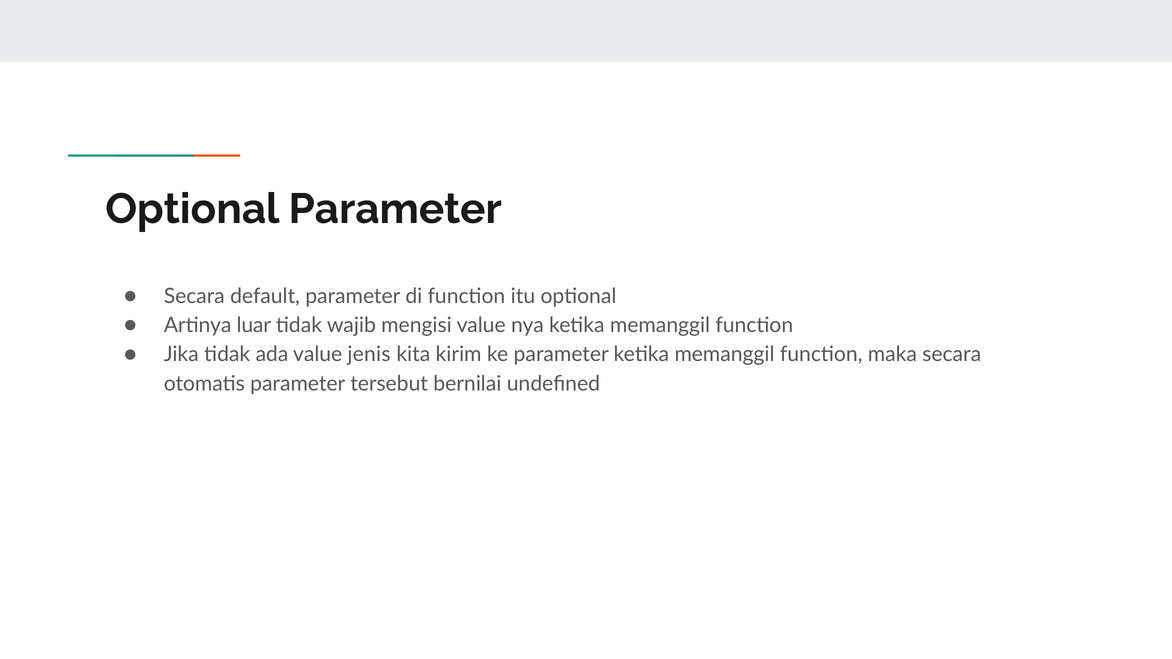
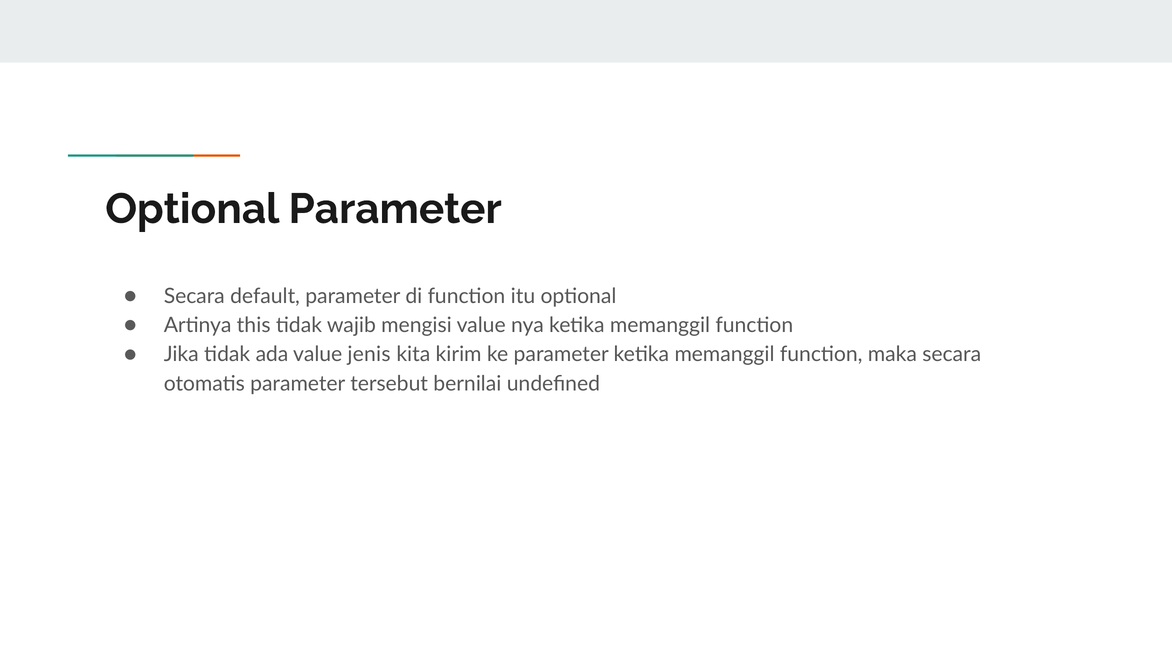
luar: luar -> this (254, 325)
